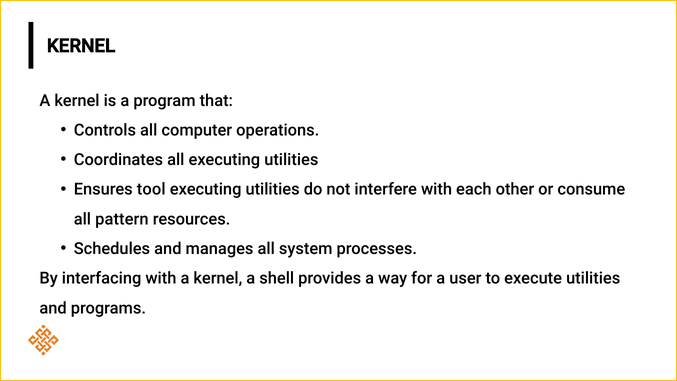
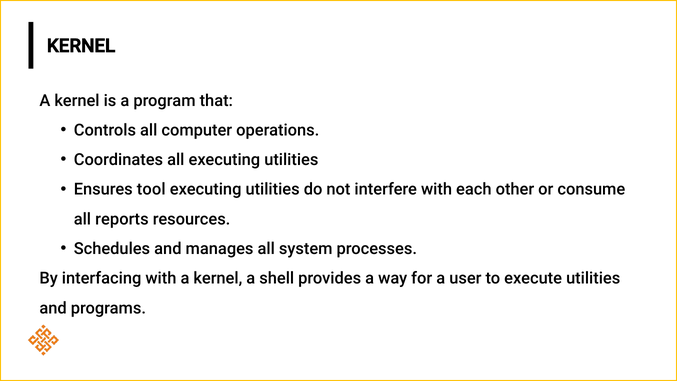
pattern: pattern -> reports (122, 219)
